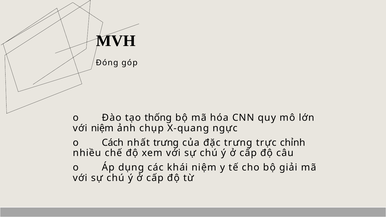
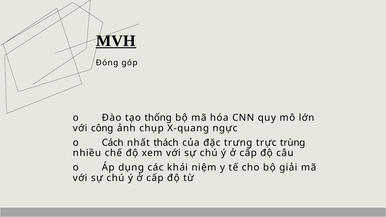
MVH underline: none -> present (116, 41)
với niệm: niệm -> công (102, 128)
nhất trưng: trưng -> thách (166, 143)
chỉnh: chỉnh -> trùng (293, 143)
